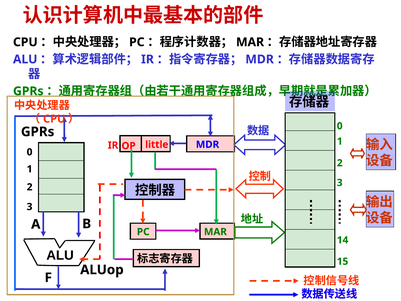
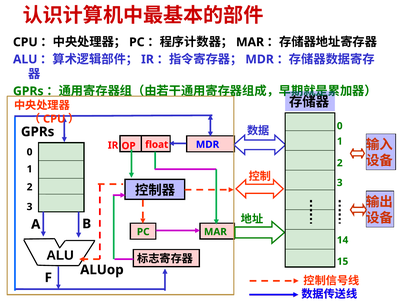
little: little -> float (157, 144)
